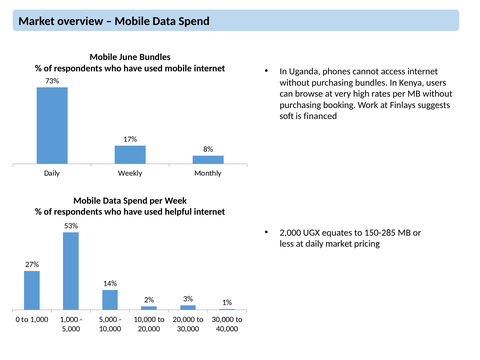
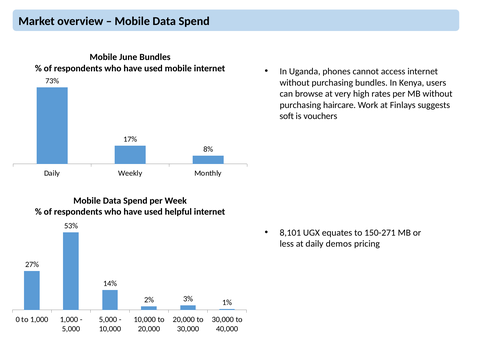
booking: booking -> haircare (339, 105)
financed: financed -> vouchers (320, 116)
2,000: 2,000 -> 8,101 (290, 233)
150-285: 150-285 -> 150-271 (380, 233)
daily market: market -> demos (339, 244)
